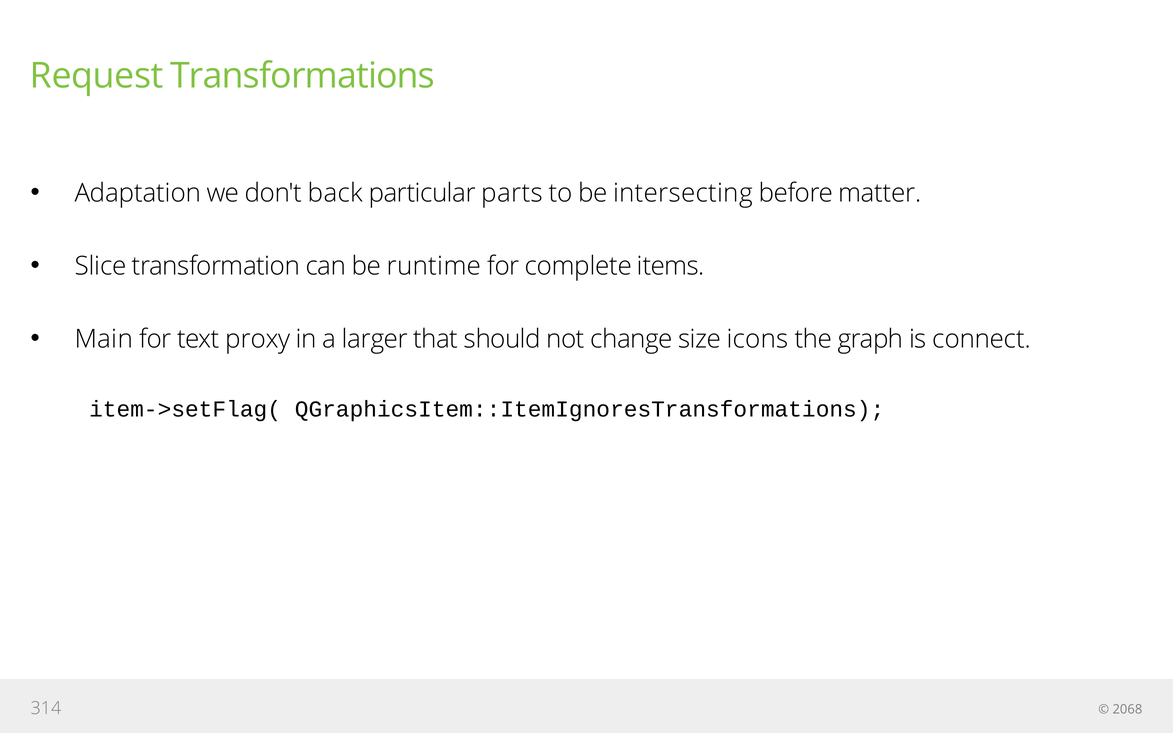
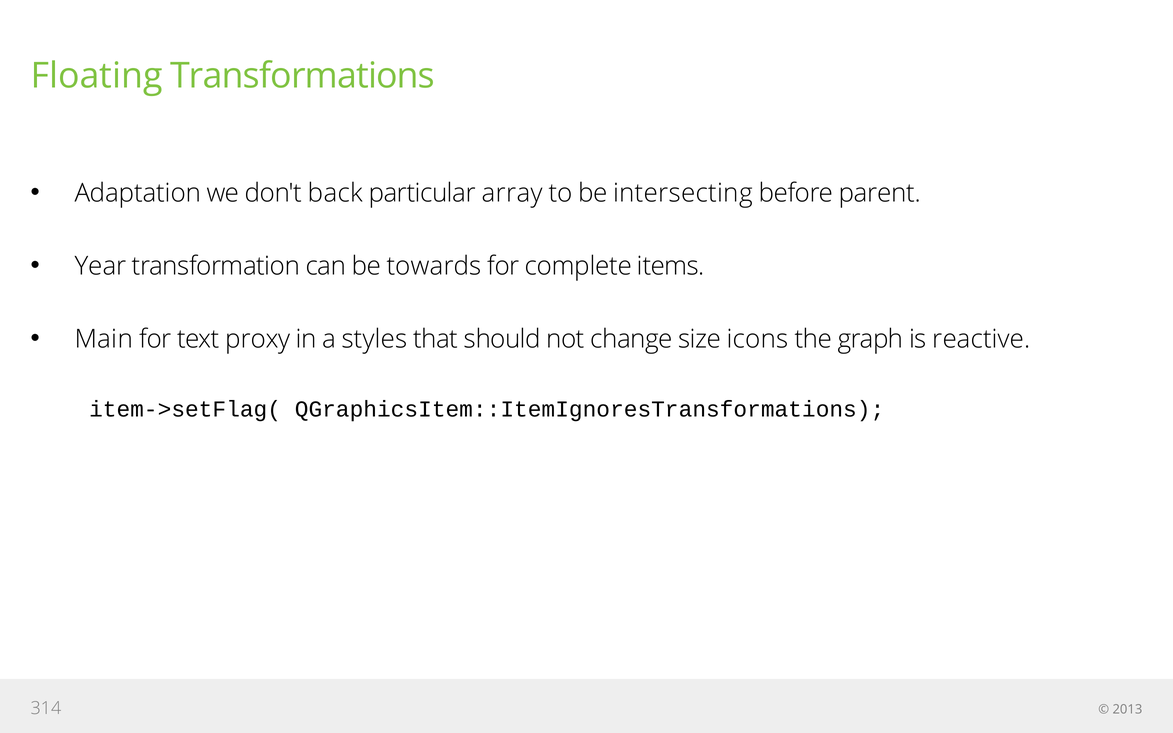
Request: Request -> Floating (97, 76)
parts: parts -> array (512, 193)
matter: matter -> parent (880, 193)
Slice: Slice -> Year (100, 266)
runtime: runtime -> towards (434, 266)
larger: larger -> styles (375, 339)
connect: connect -> reactive (981, 339)
2068: 2068 -> 2013 (1127, 710)
